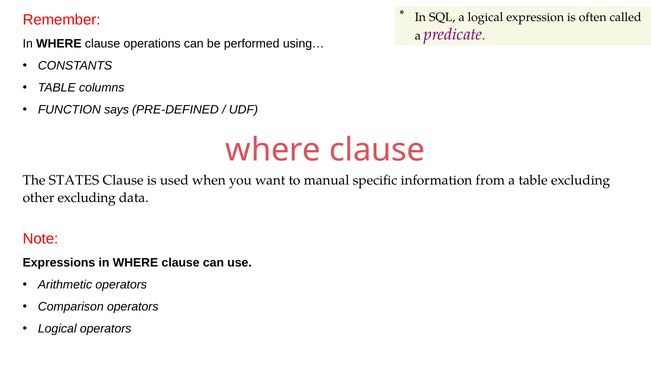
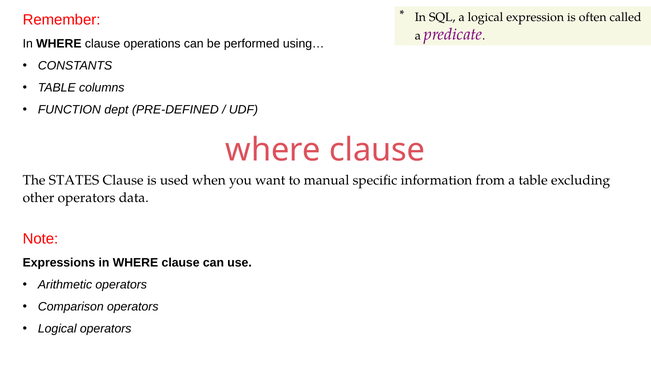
says: says -> dept (116, 110)
other excluding: excluding -> operators (87, 198)
